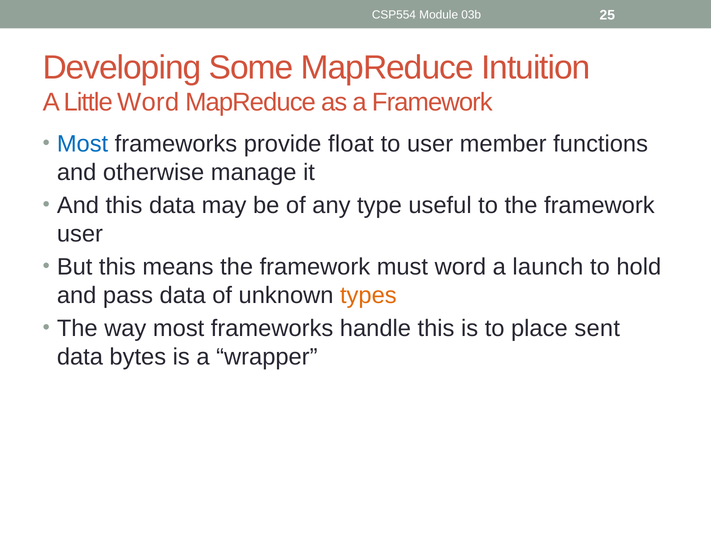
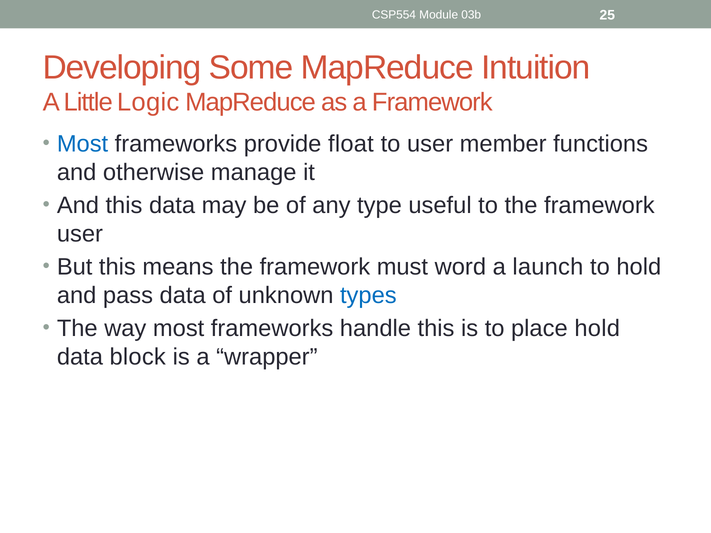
Little Word: Word -> Logic (148, 102)
types colour: orange -> blue (368, 296)
place sent: sent -> hold (597, 329)
bytes: bytes -> block (138, 357)
